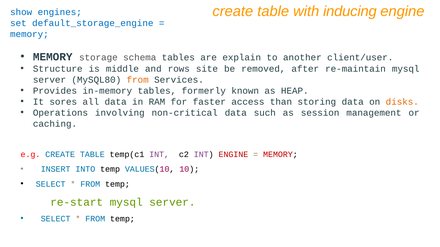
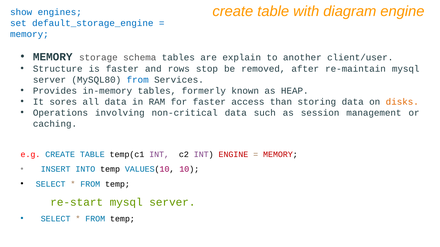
inducing: inducing -> diagram (350, 11)
is middle: middle -> faster (122, 69)
site: site -> stop (207, 69)
from colour: orange -> blue (138, 80)
